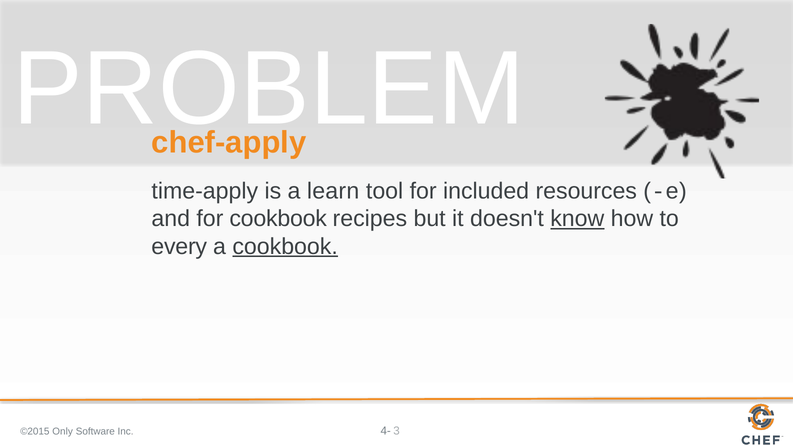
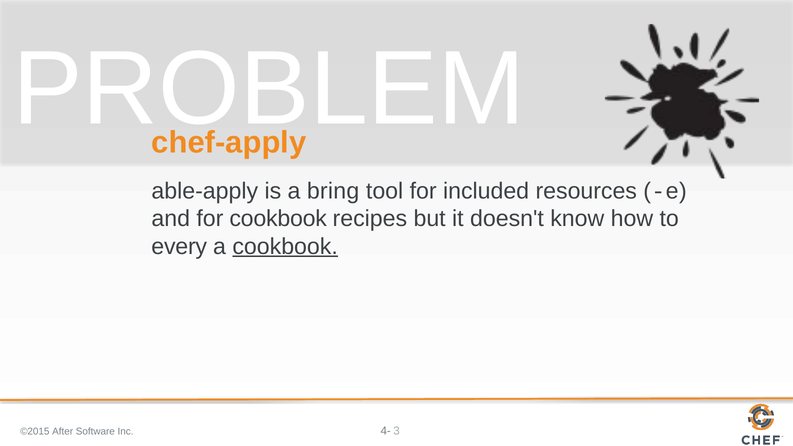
time-apply: time-apply -> able-apply (205, 191)
learn: learn -> bring (333, 191)
know underline: present -> none (577, 219)
Only: Only -> After (63, 432)
